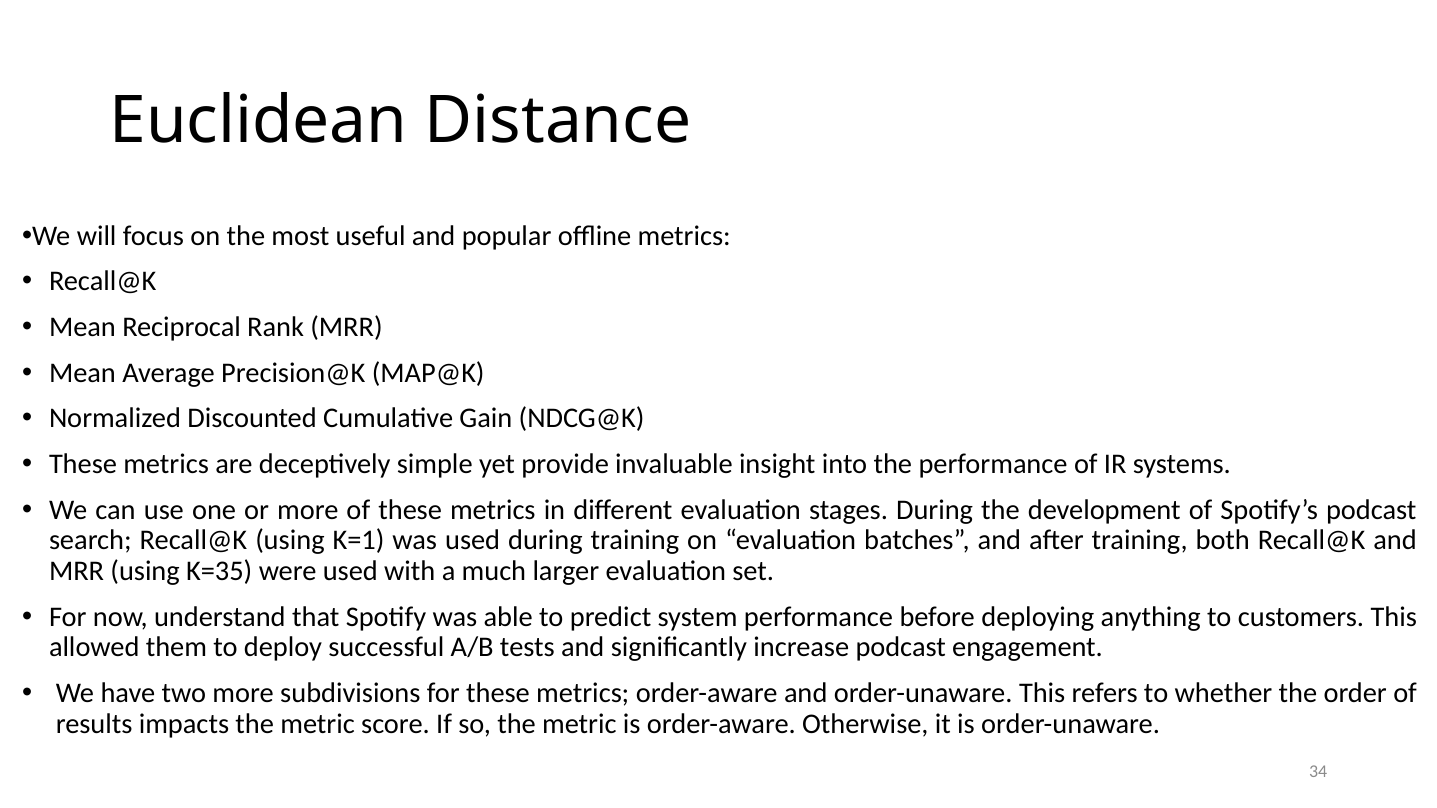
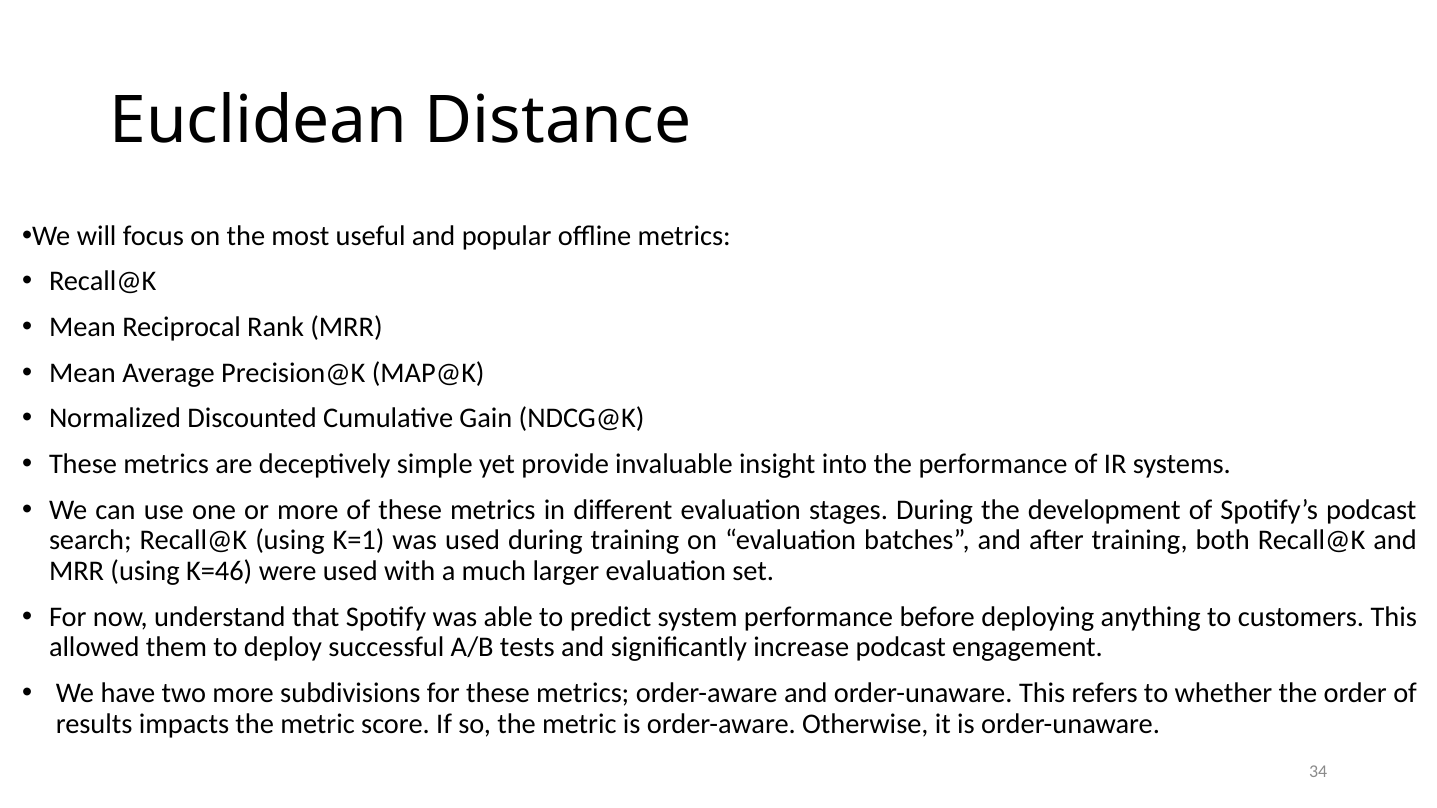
K=35: K=35 -> K=46 (219, 571)
